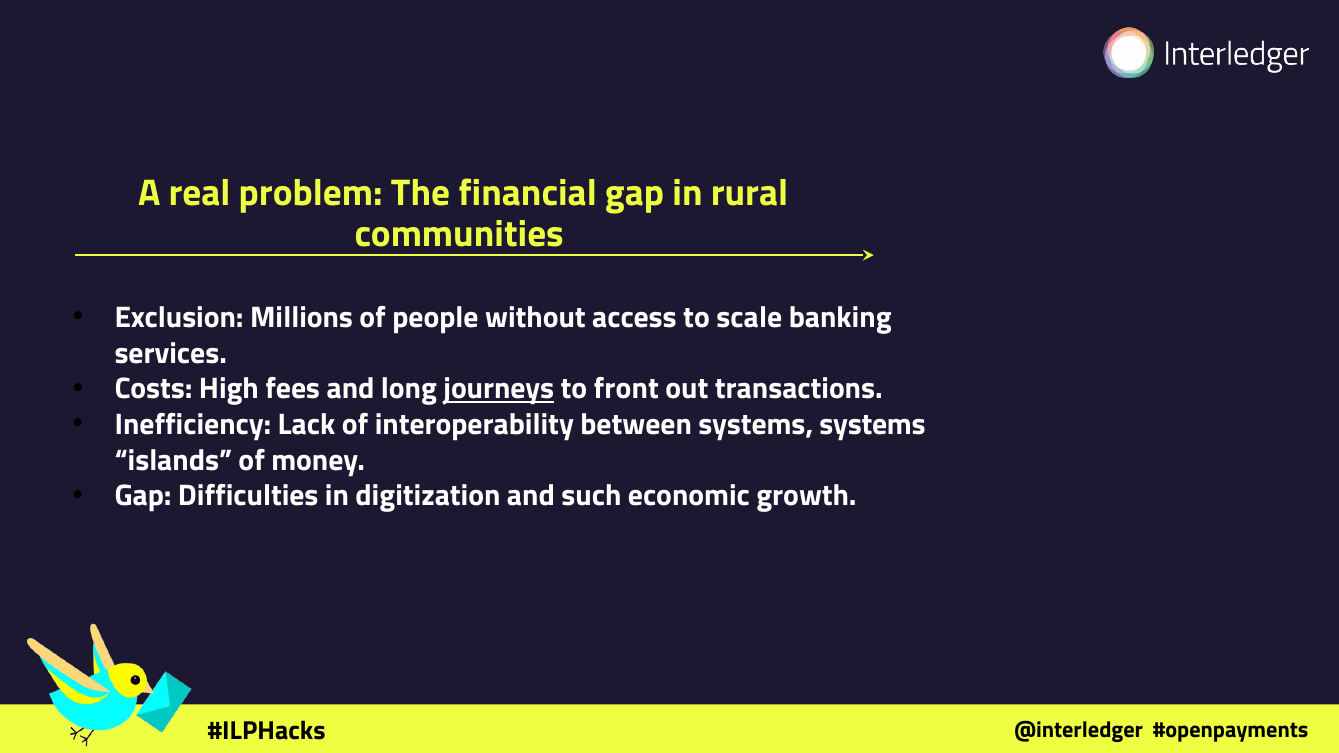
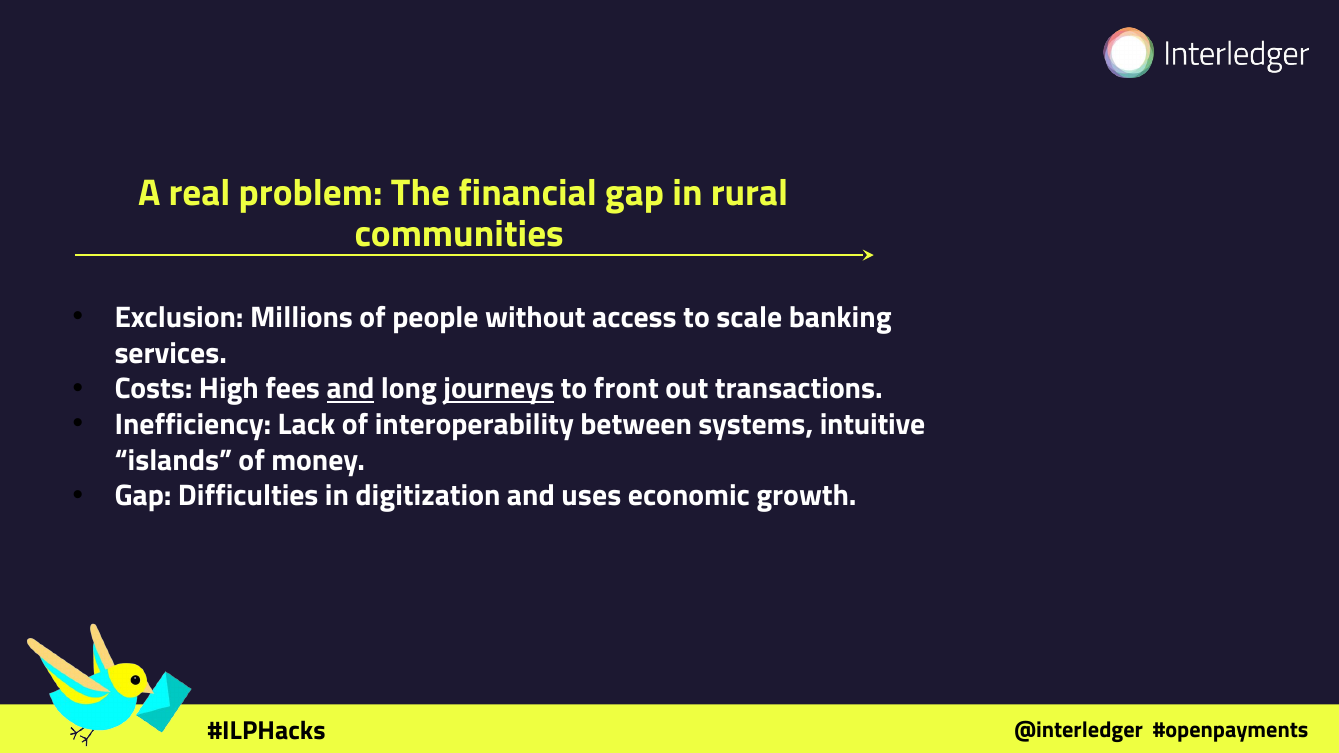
and underline: none -> present (351, 389)
systems systems: systems -> intuitive (873, 425)
such: such -> uses (591, 496)
